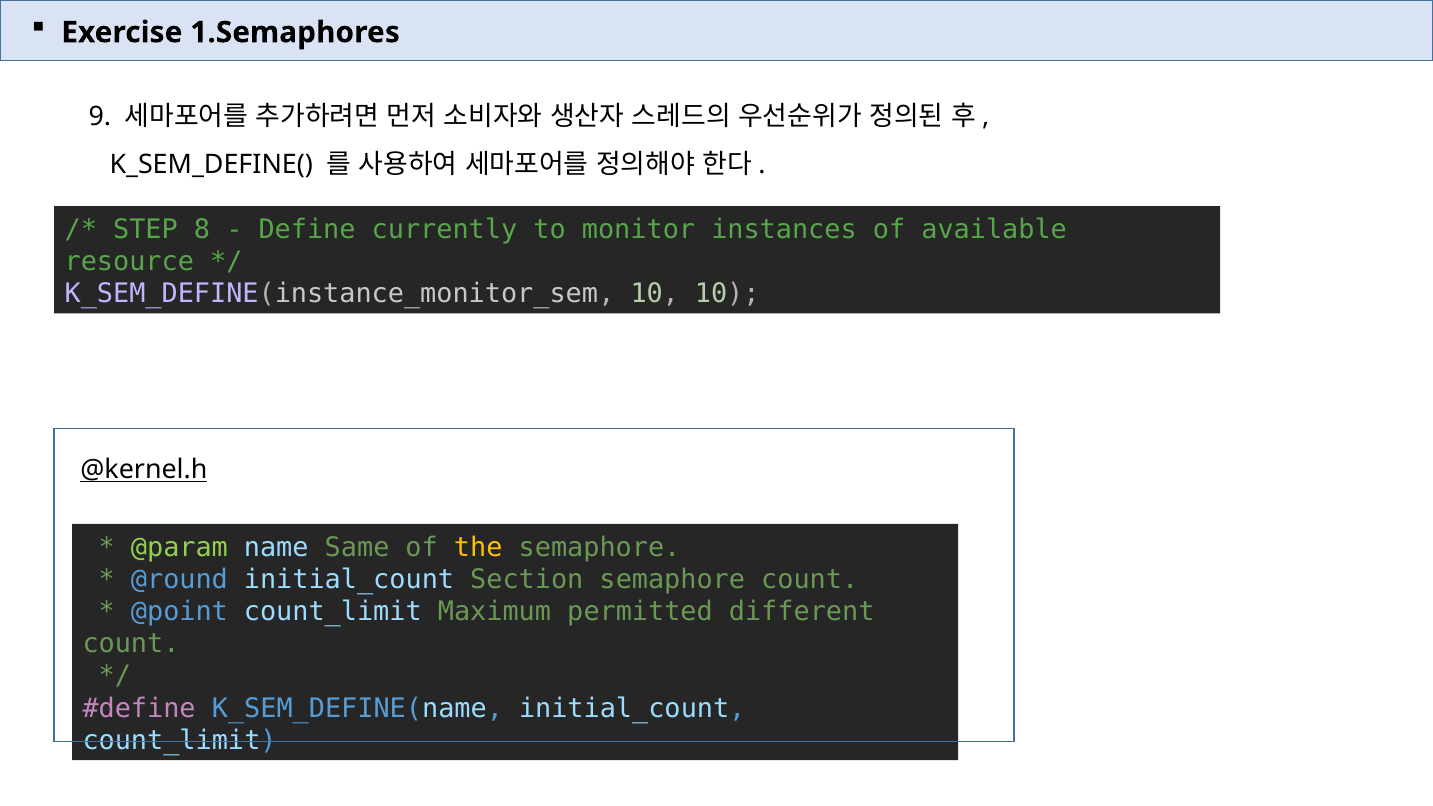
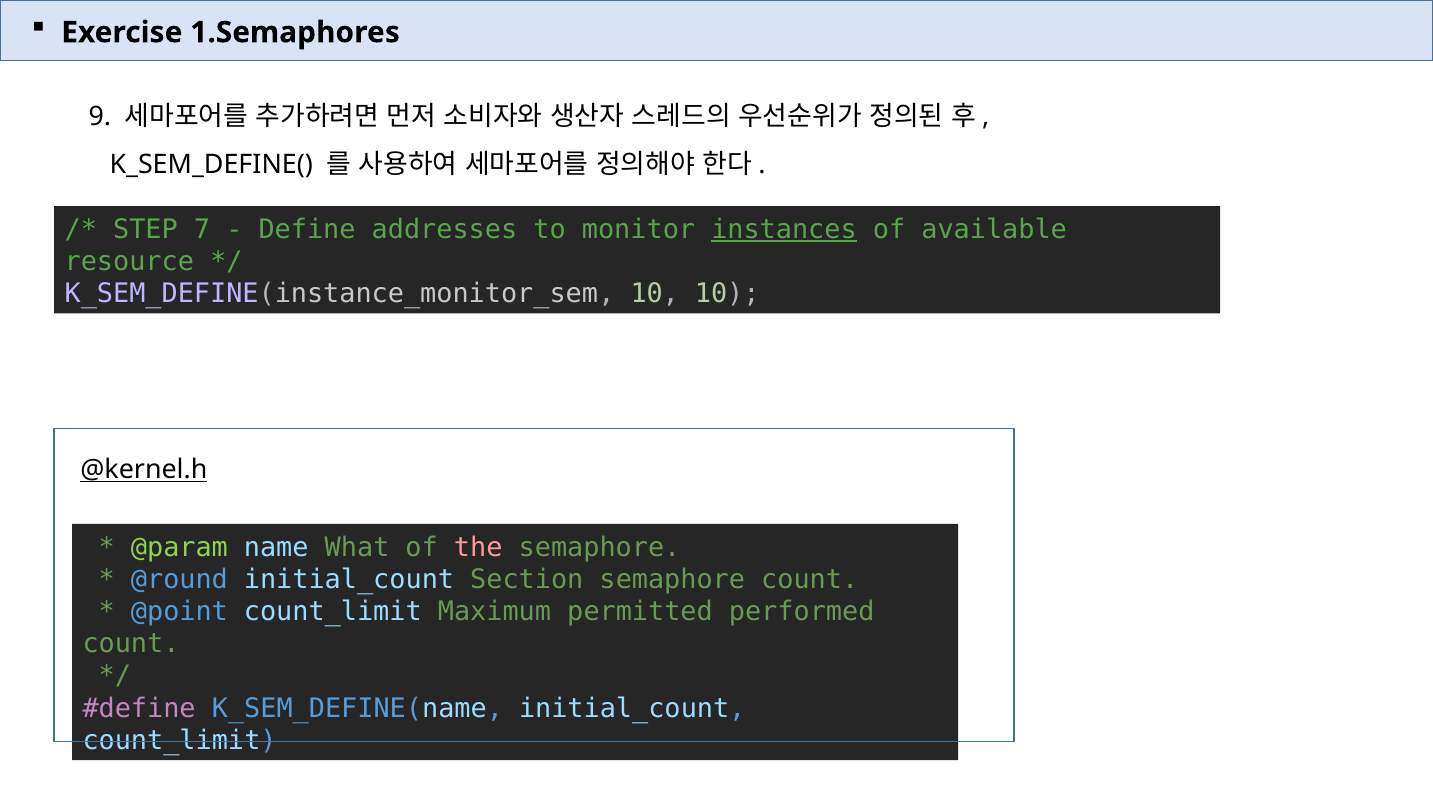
8: 8 -> 7 (202, 229)
currently: currently -> addresses (444, 229)
instances underline: none -> present (784, 229)
Same: Same -> What (357, 547)
the colour: yellow -> pink (478, 547)
different: different -> performed (802, 612)
